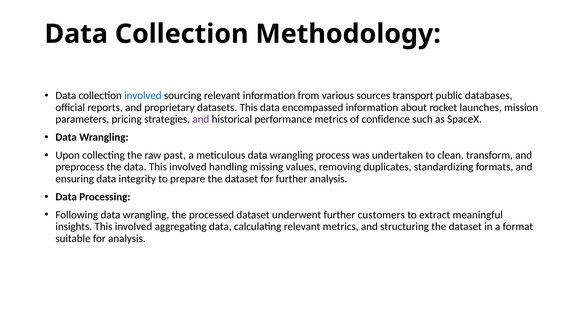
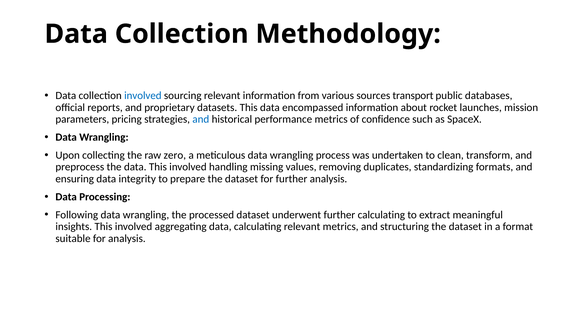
and colour: purple -> blue (201, 119)
past: past -> zero (175, 155)
further customers: customers -> calculating (381, 215)
